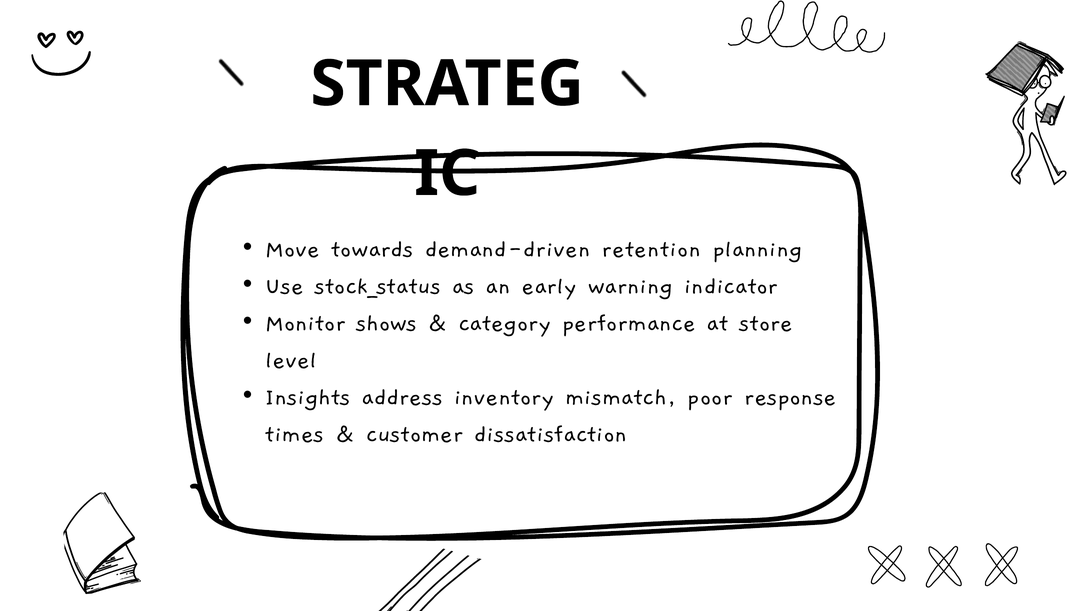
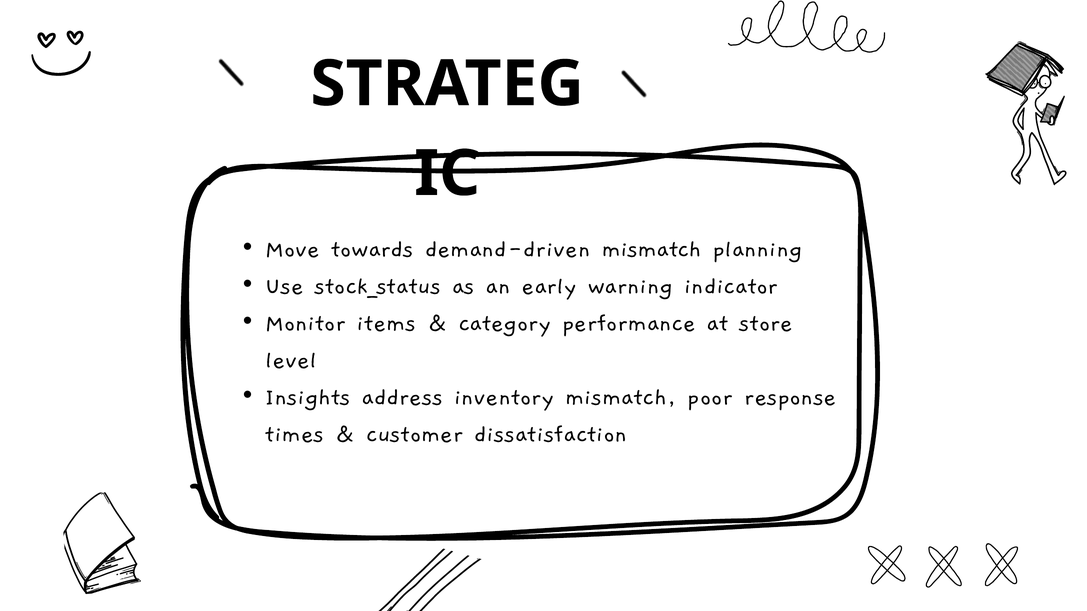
demand-driven retention: retention -> mismatch (652, 248)
shows: shows -> items (387, 322)
